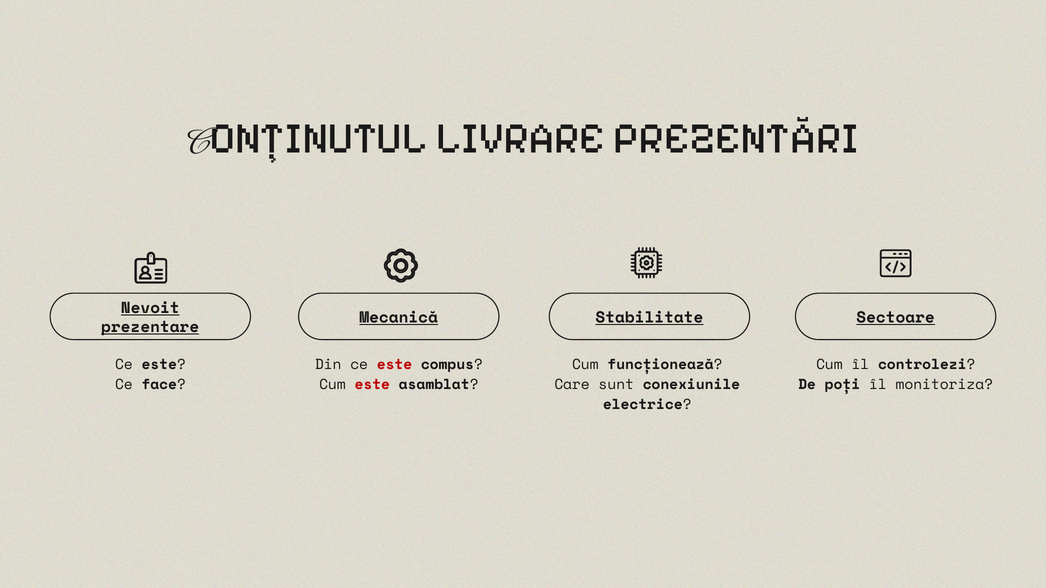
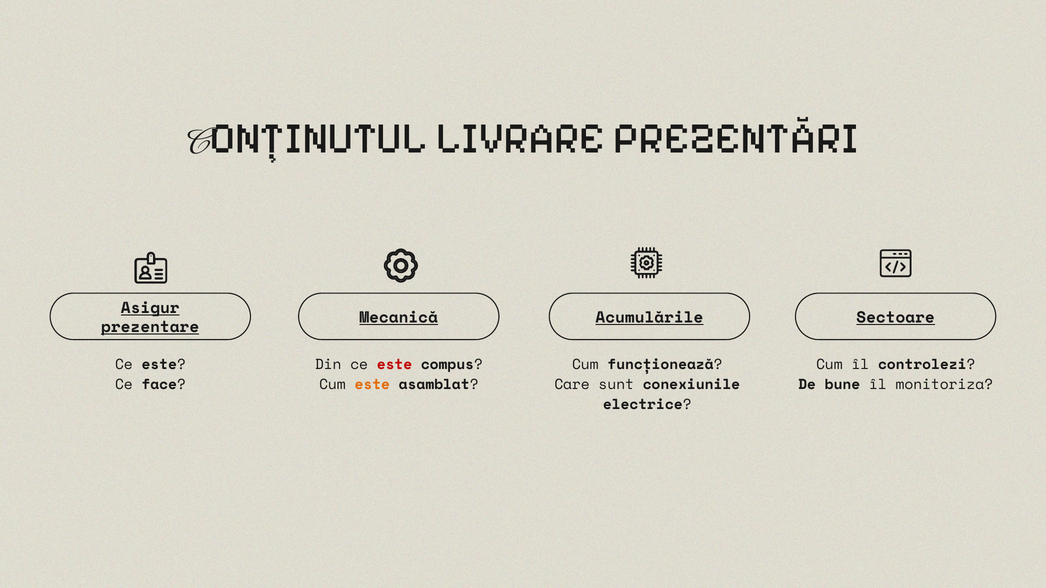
Nevoit: Nevoit -> Asigur (150, 308)
Stabilitate: Stabilitate -> Acumulările (649, 318)
este colour: red -> orange (372, 385)
poți: poți -> bune (842, 385)
